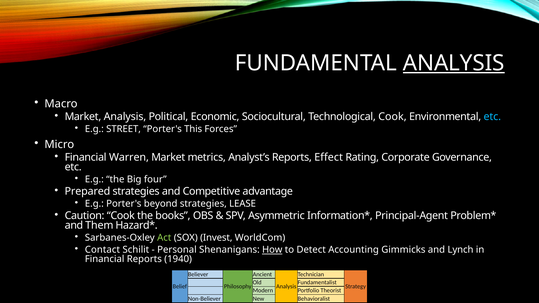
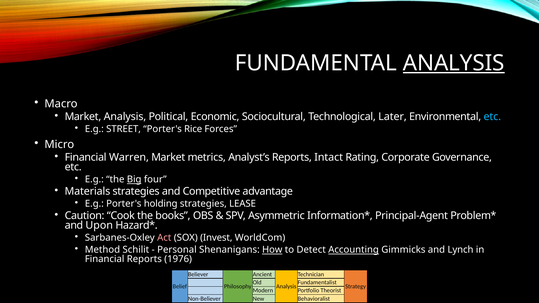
Technological Cook: Cook -> Later (393, 117)
This: This -> Rice (193, 129)
Effect: Effect -> Intact (329, 158)
Big underline: none -> present (134, 180)
Prepared: Prepared -> Materials (87, 192)
beyond: beyond -> holding (161, 204)
Them: Them -> Upon (99, 226)
Act colour: light green -> pink (164, 238)
Contact: Contact -> Method (102, 250)
Accounting underline: none -> present (354, 250)
1940: 1940 -> 1976 (178, 259)
